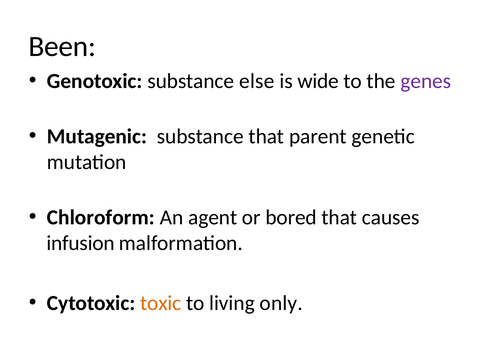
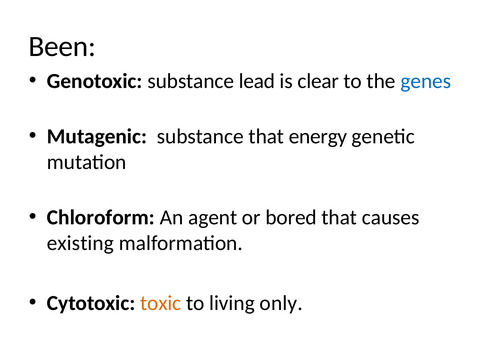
else: else -> lead (257, 81)
wide: wide -> clear (318, 81)
genes colour: purple -> blue (426, 81)
parent: parent -> energy (318, 136)
infusion: infusion -> existing (80, 243)
